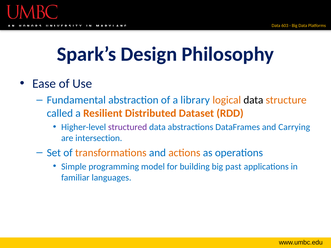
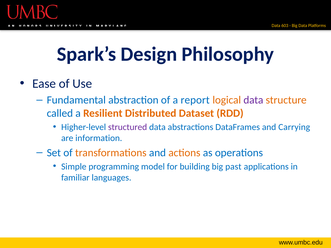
library: library -> report (195, 100)
data colour: black -> purple (253, 100)
intersection: intersection -> information (99, 138)
